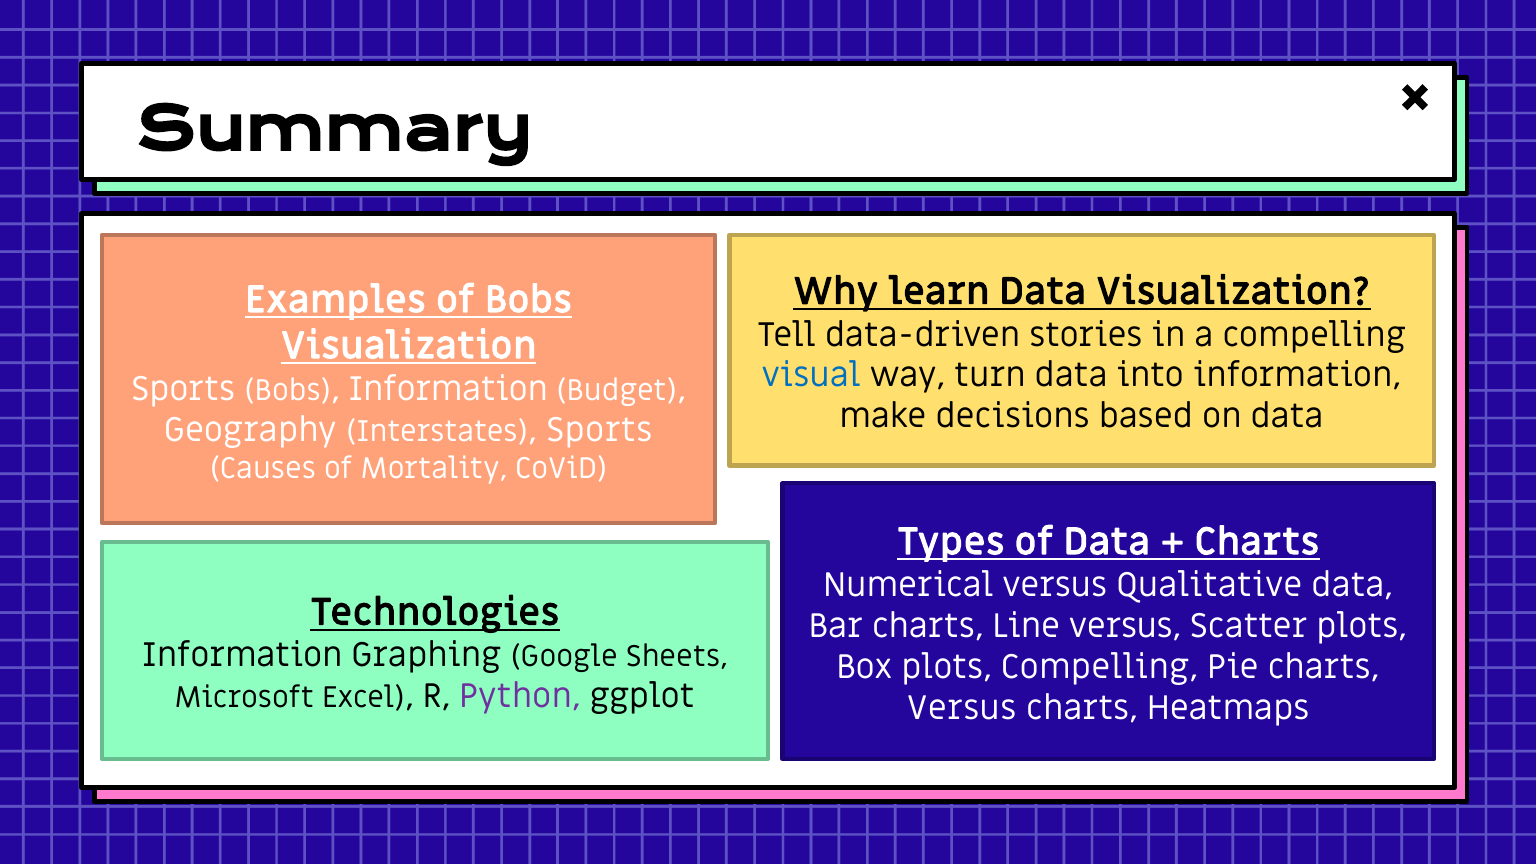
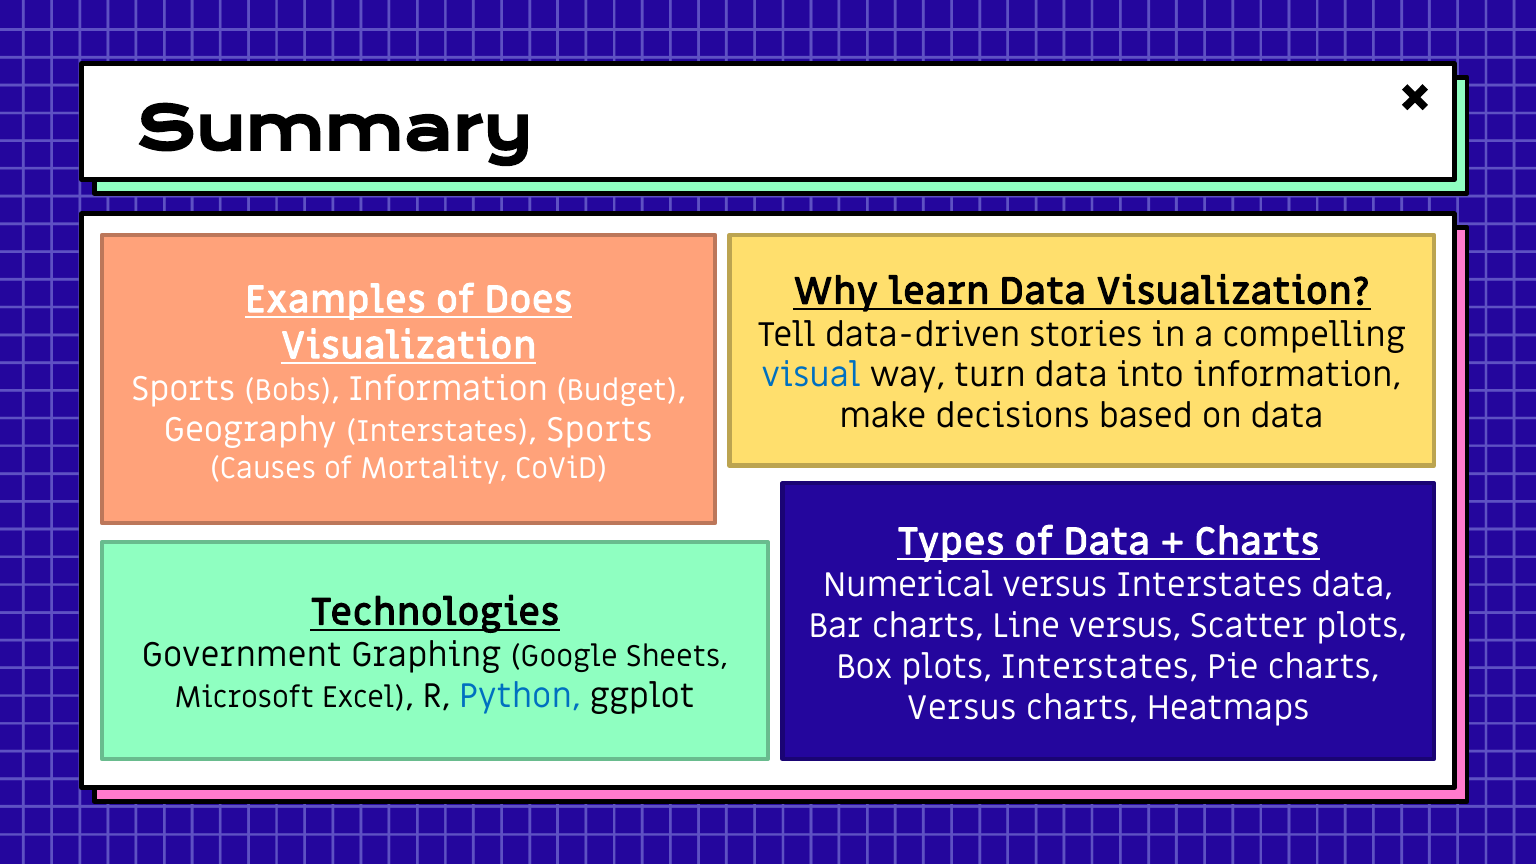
of Bobs: Bobs -> Does (529, 300)
versus Qualitative: Qualitative -> Interstates (1209, 585)
Information: Information -> Government (242, 656)
plots Compelling: Compelling -> Interstates (1099, 667)
Python colour: purple -> blue (520, 697)
